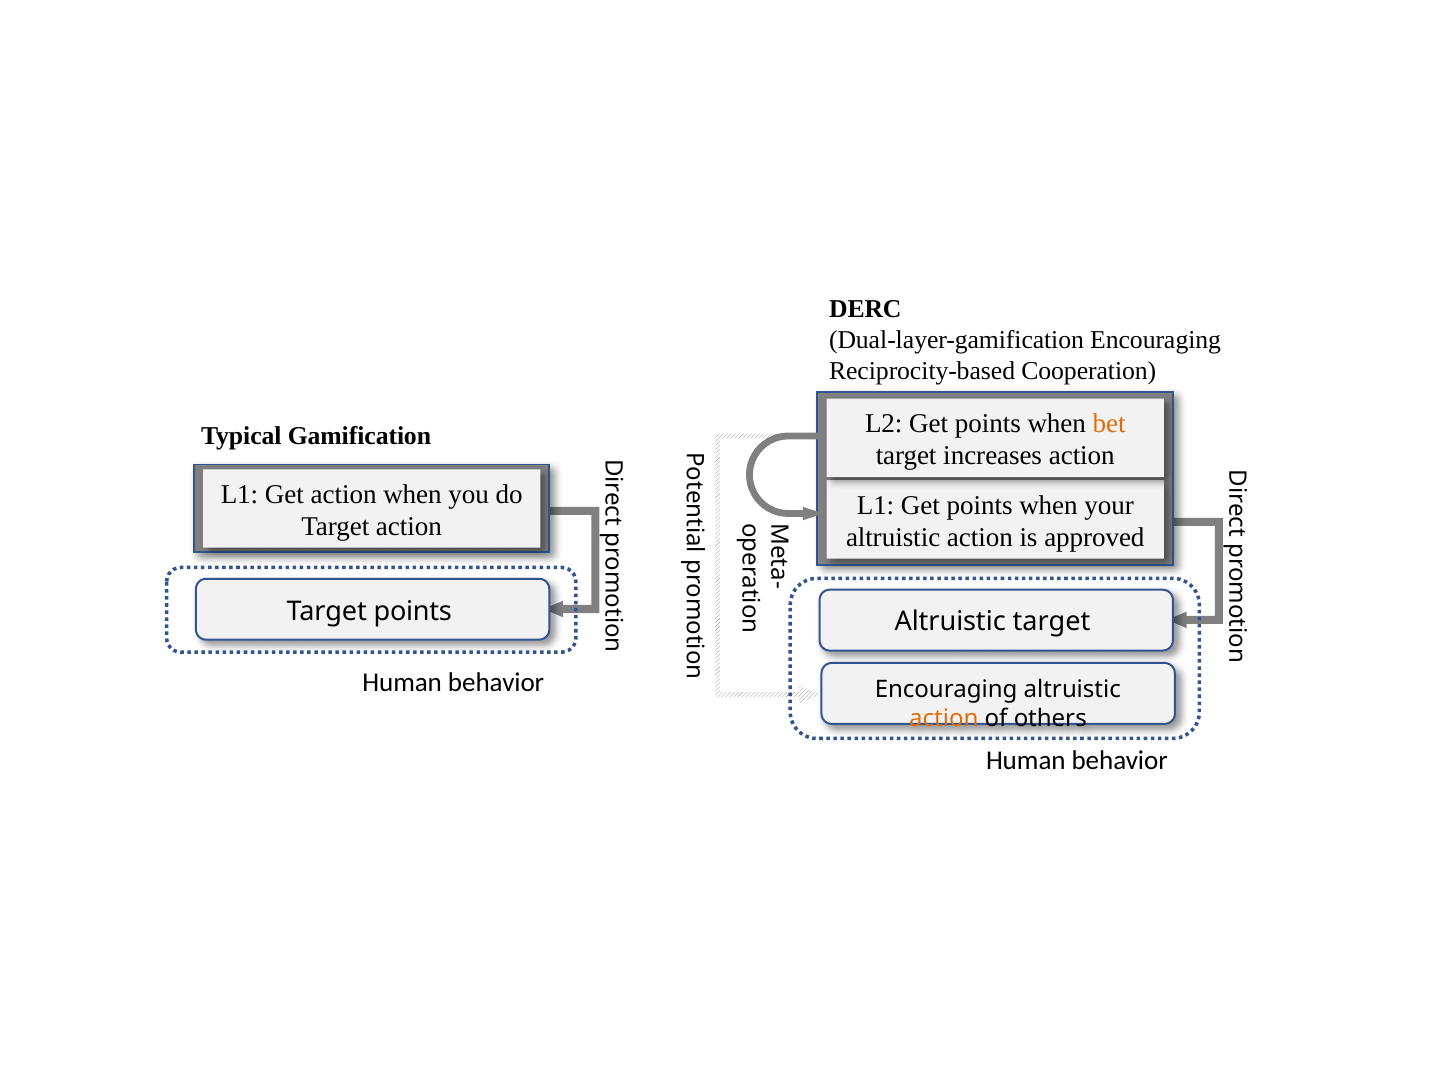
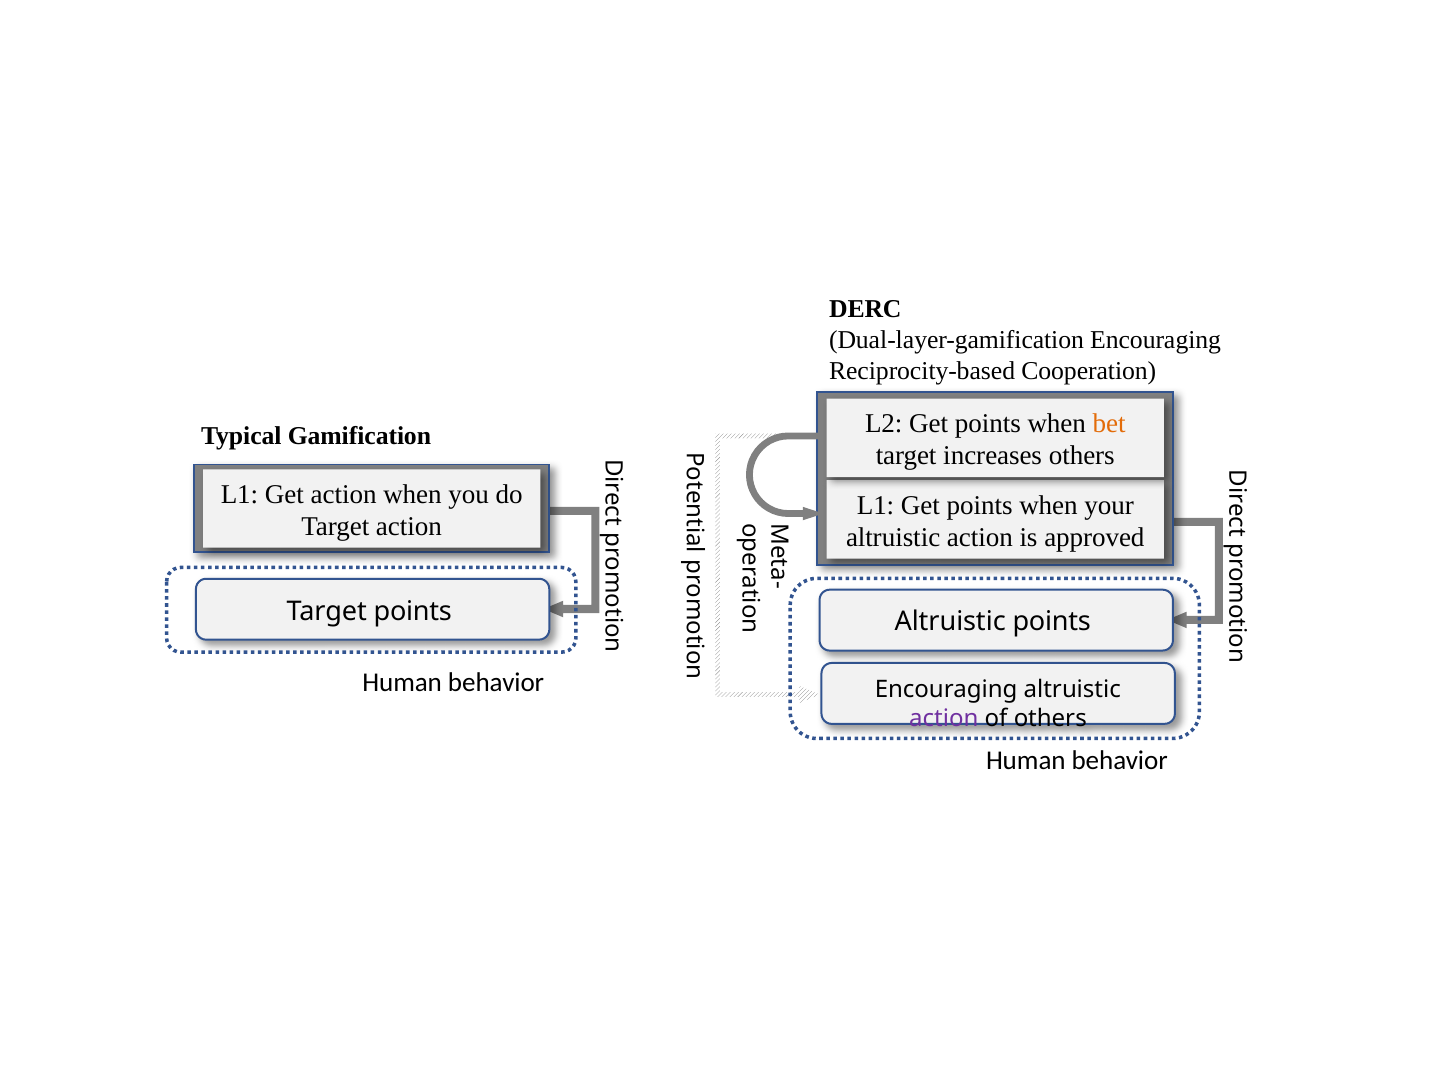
increases action: action -> others (1082, 456)
Altruistic target: target -> points (1052, 622)
action colour: orange -> purple (944, 718)
